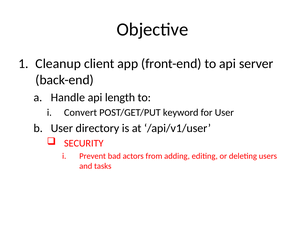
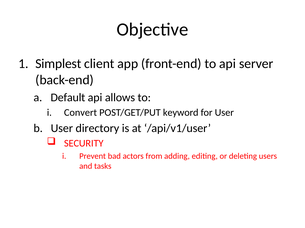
Cleanup: Cleanup -> Simplest (58, 64)
Handle: Handle -> Default (68, 98)
length: length -> allows (120, 98)
